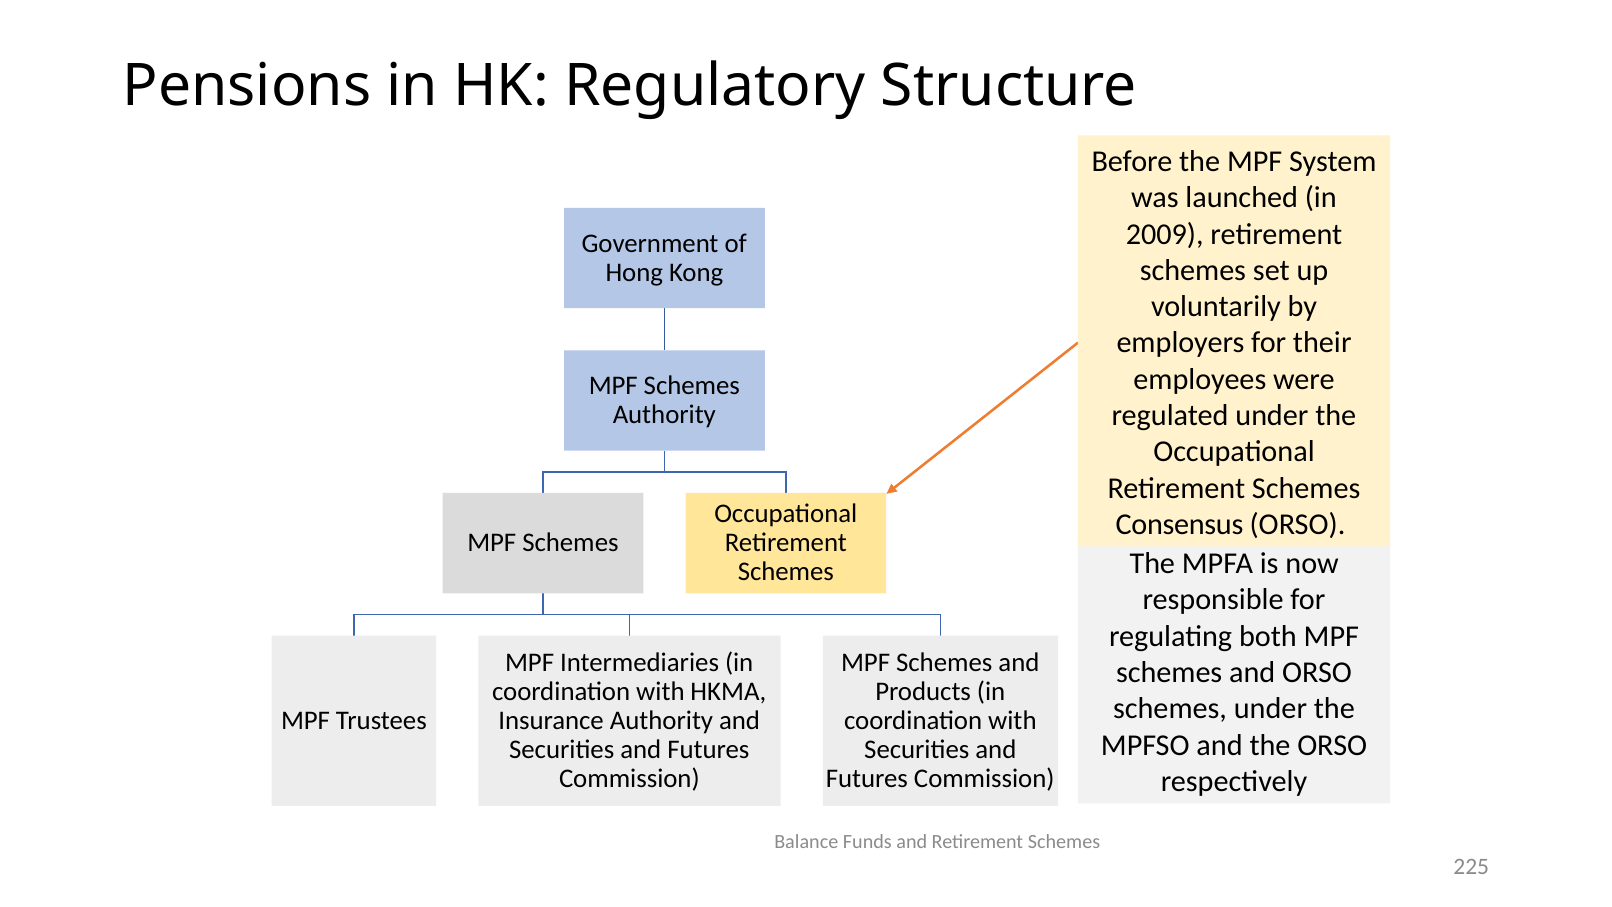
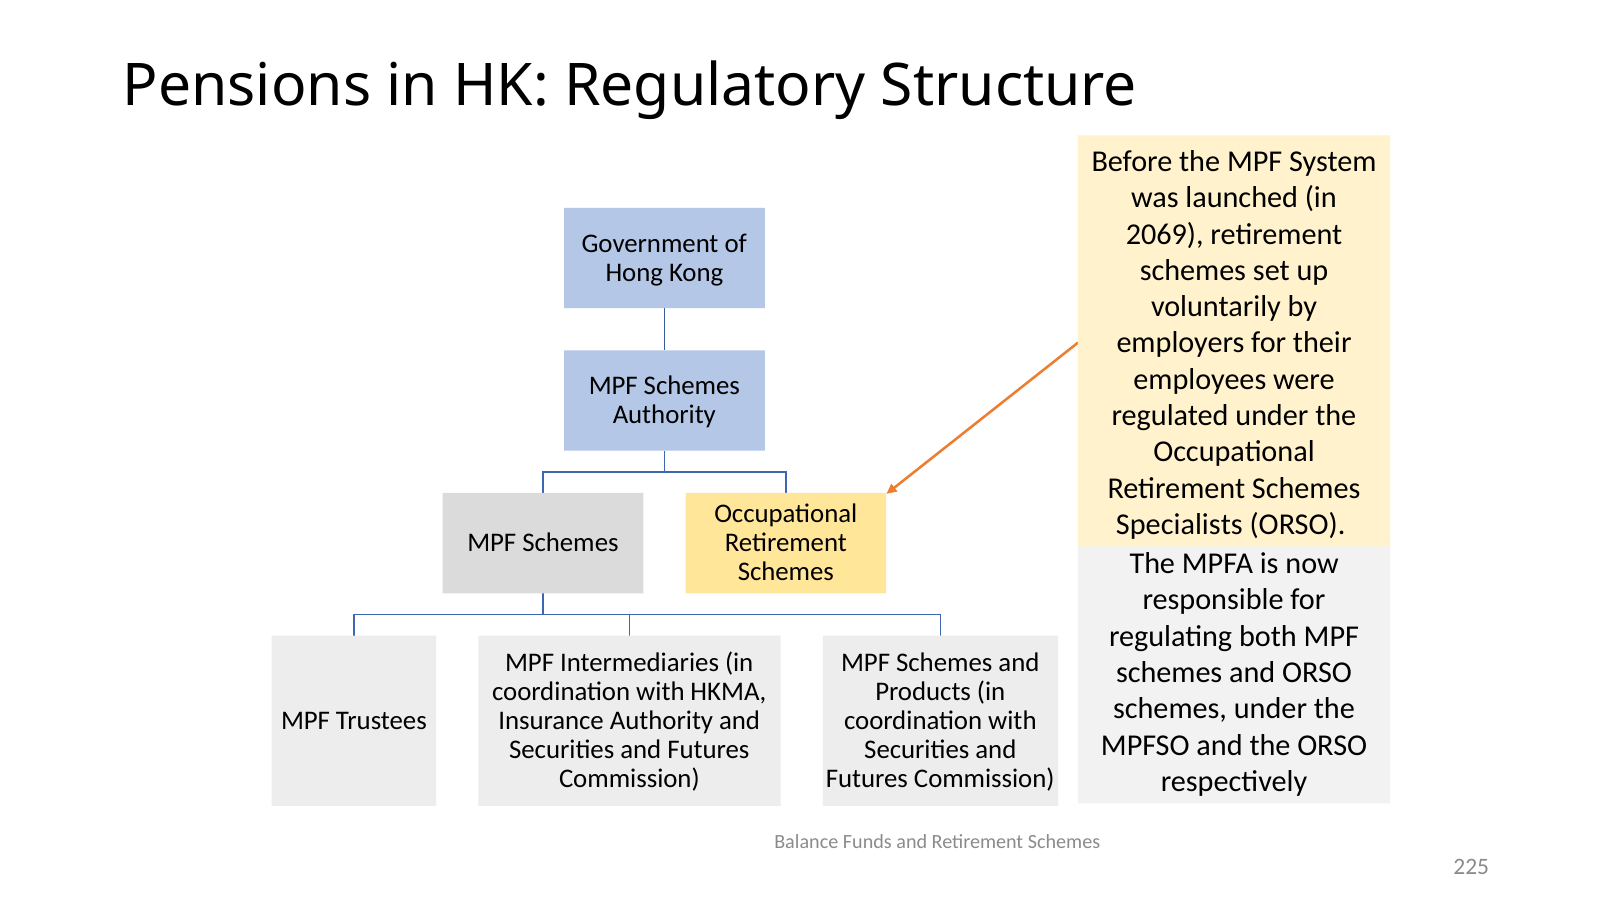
2009: 2009 -> 2069 (1165, 234)
Consensus: Consensus -> Specialists (1179, 524)
